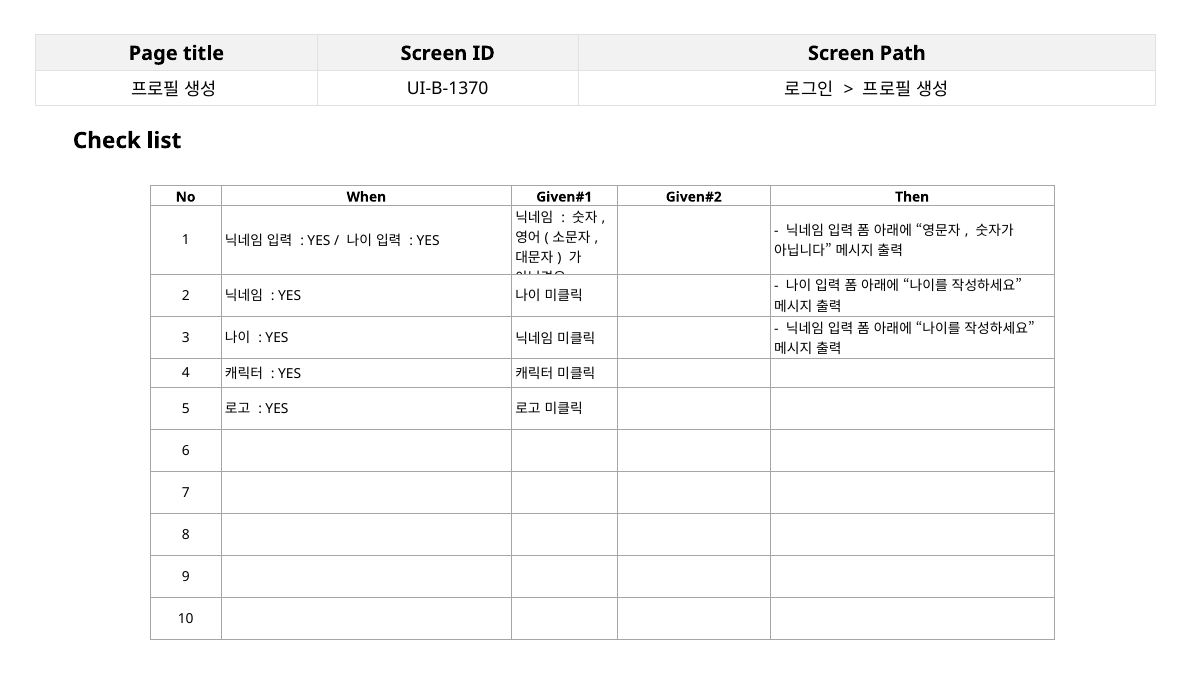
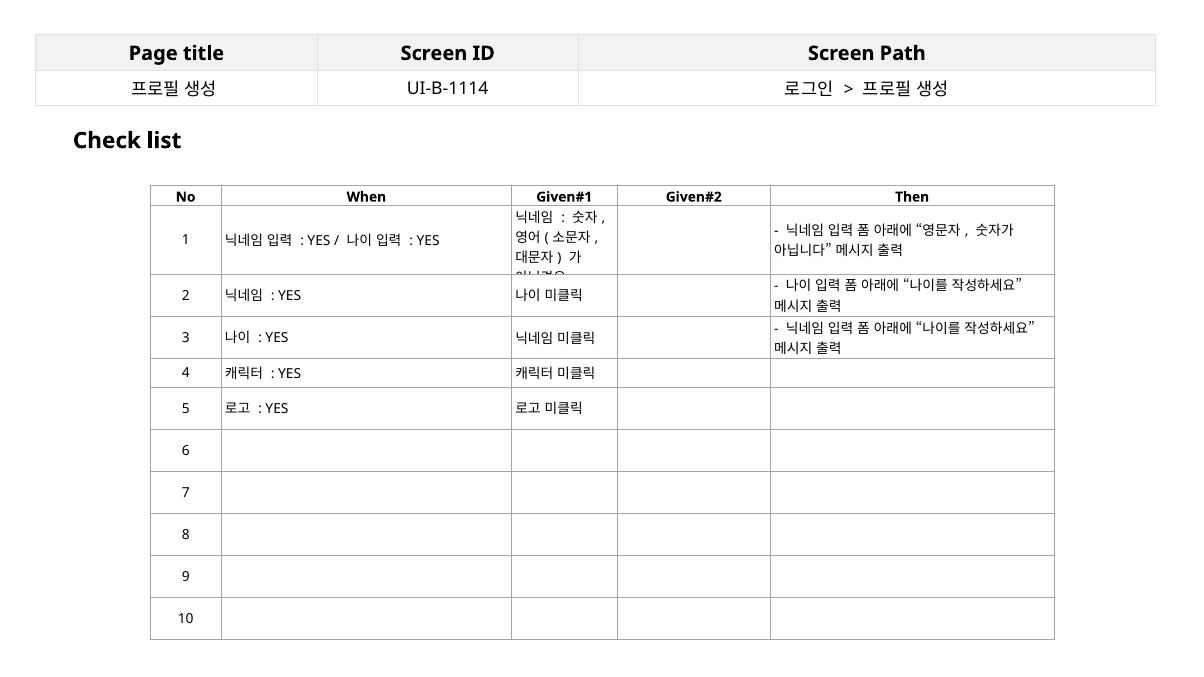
UI-B-1370: UI-B-1370 -> UI-B-1114 (448, 89)
